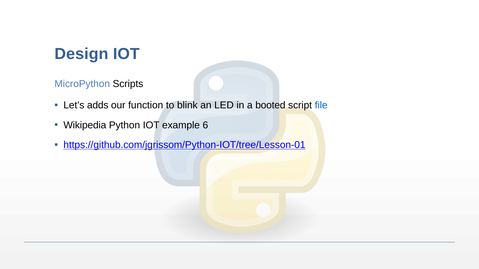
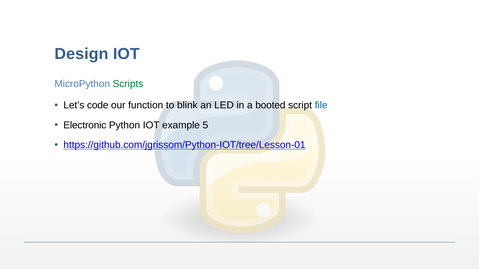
Scripts colour: black -> green (128, 84)
adds: adds -> code (98, 106)
Wikipedia: Wikipedia -> Electronic (85, 125)
6: 6 -> 5 (205, 125)
